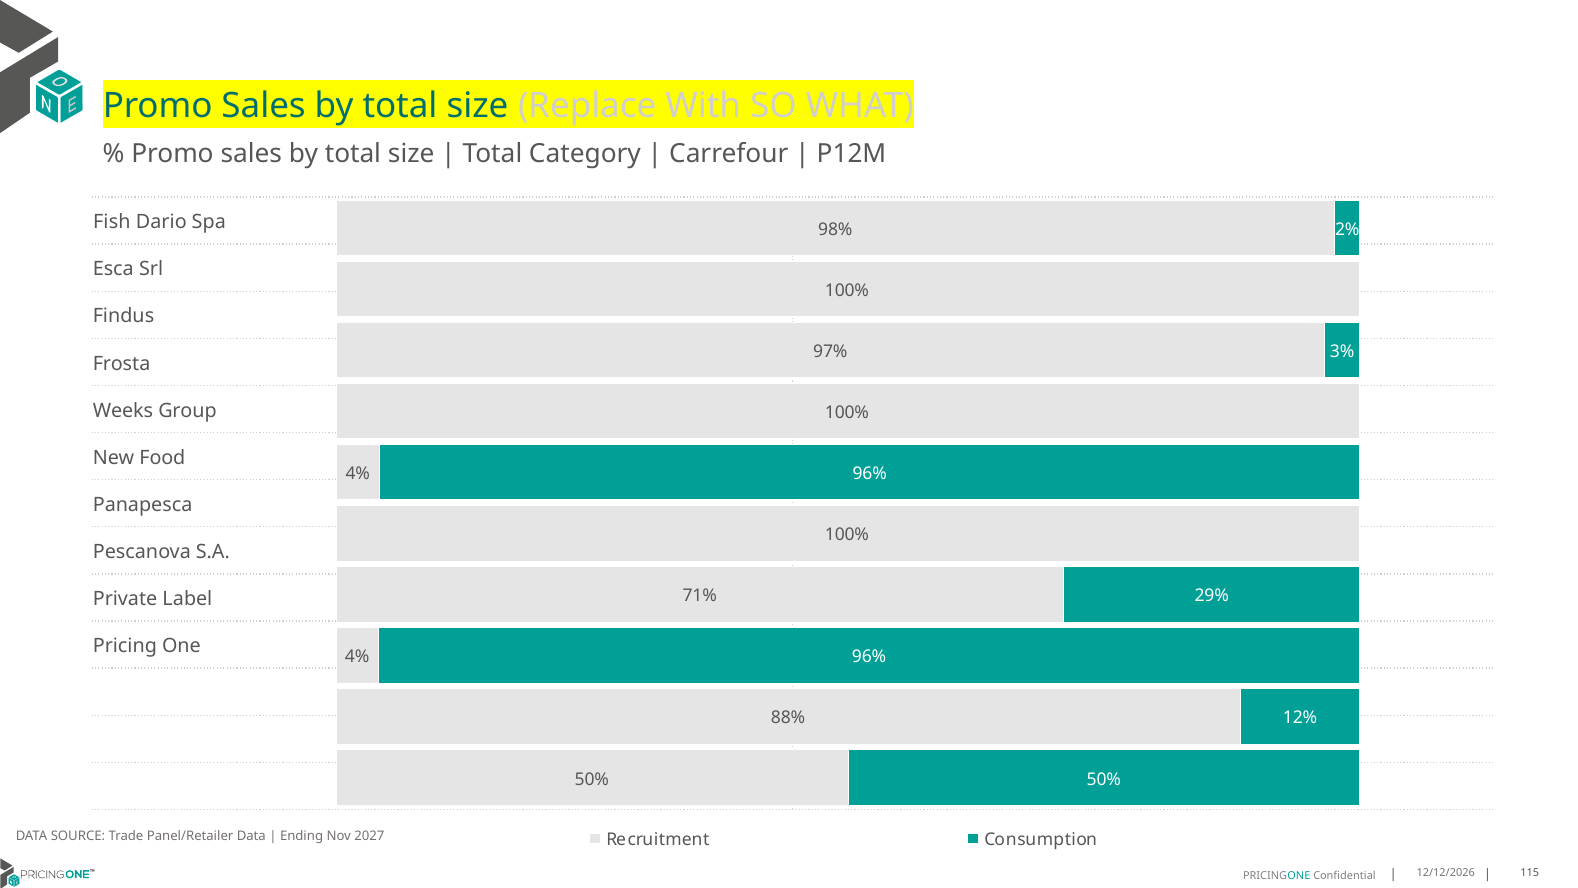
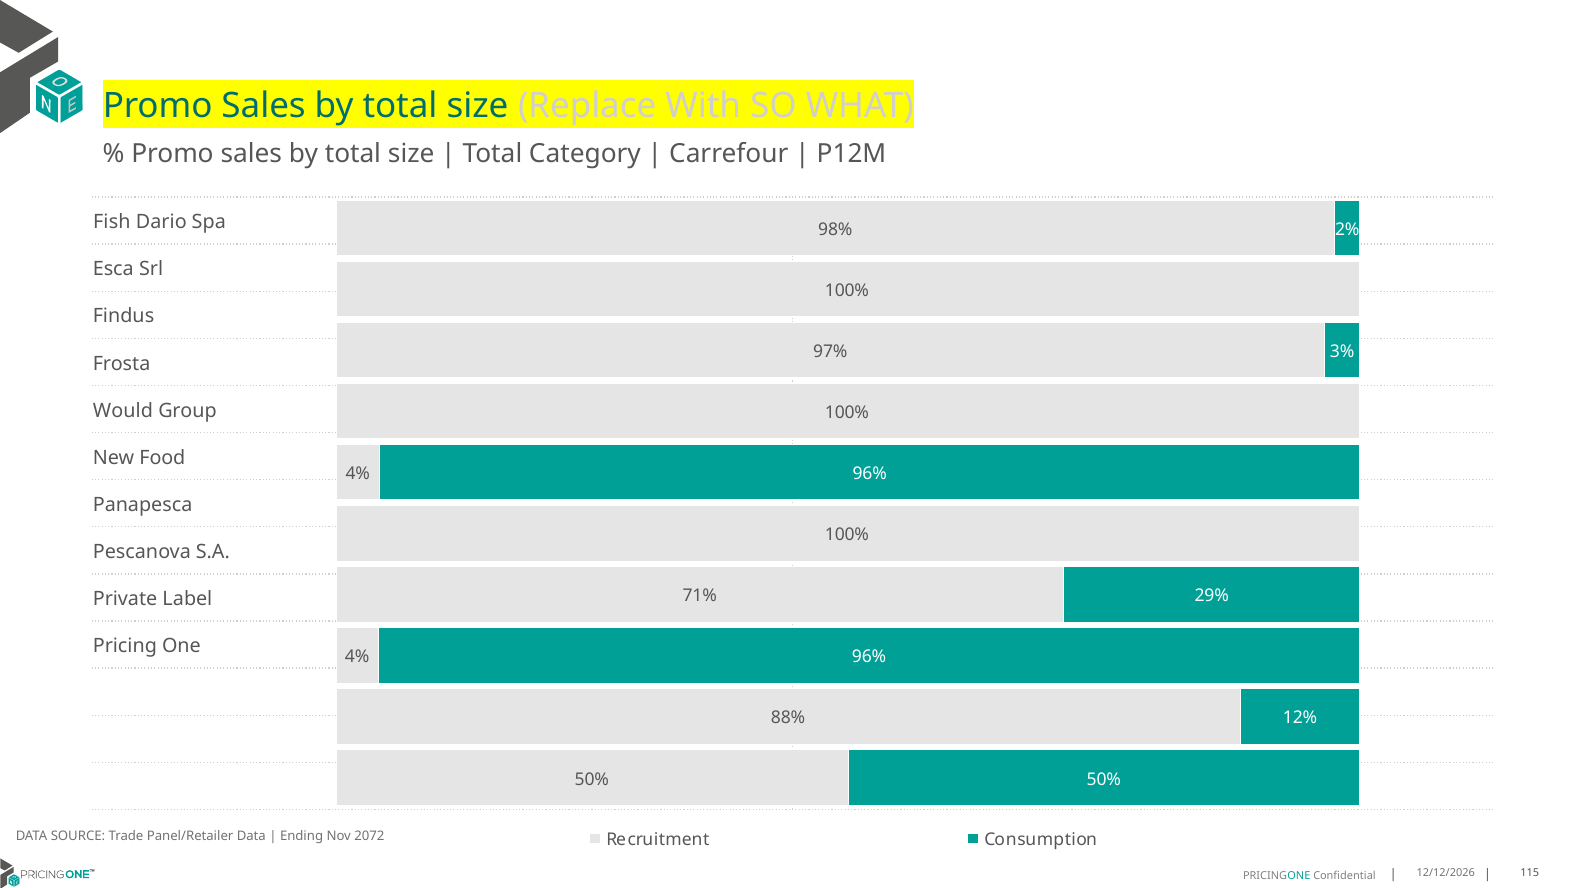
Weeks: Weeks -> Would (123, 411)
2027: 2027 -> 2072 (369, 836)
